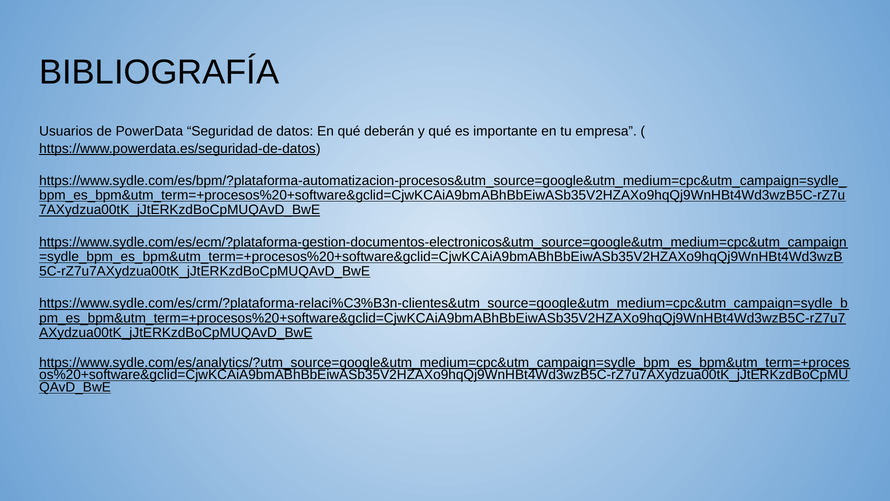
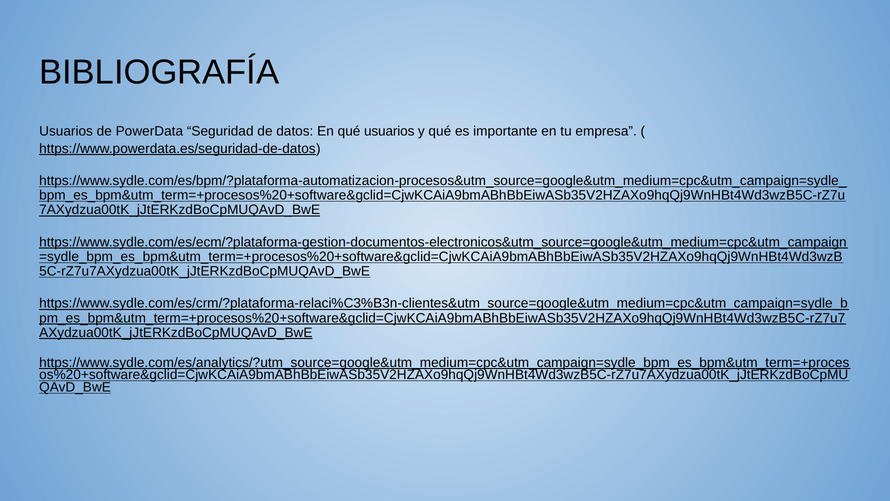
qué deberán: deberán -> usuarios (389, 131)
